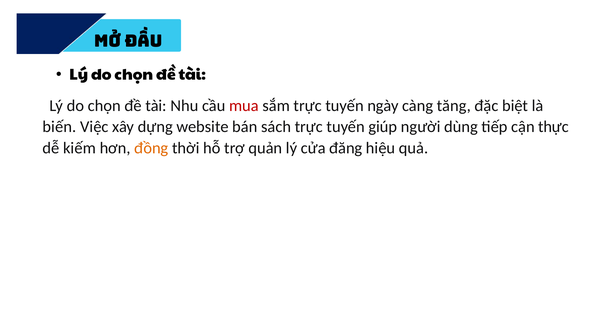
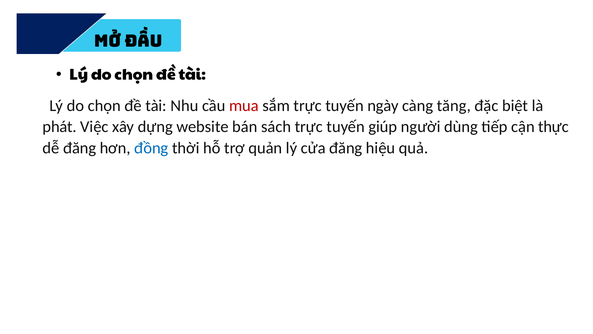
biến: biến -> phát (60, 127)
dễ kiếm: kiếm -> đăng (80, 148)
đồng colour: orange -> blue (151, 148)
